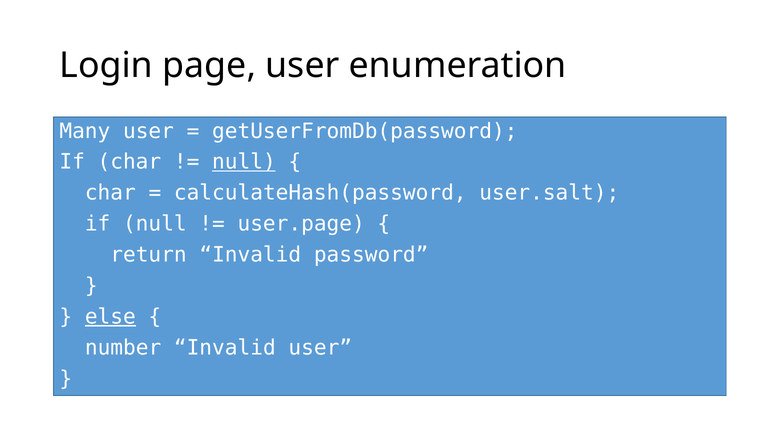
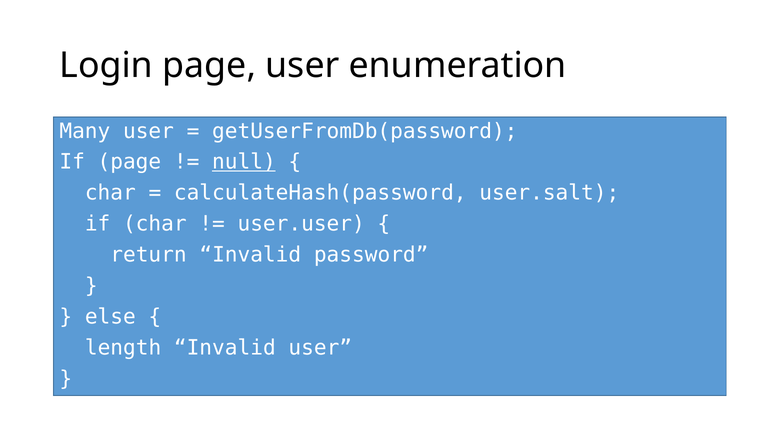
If char: char -> page (129, 162)
if null: null -> char (155, 224)
user.page: user.page -> user.user (301, 224)
else underline: present -> none (110, 317)
number: number -> length (123, 348)
